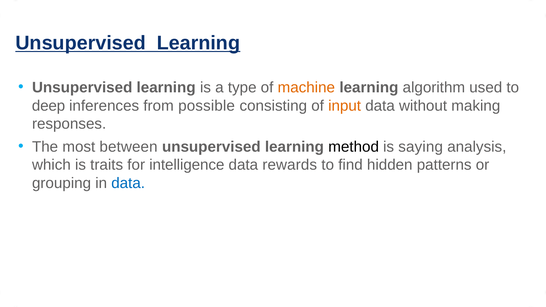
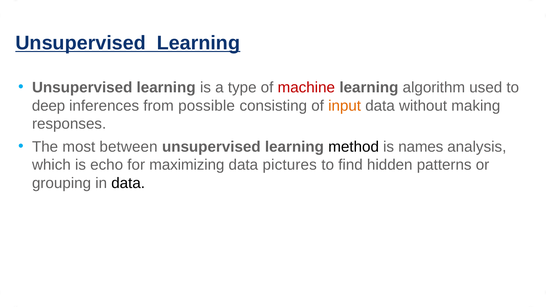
machine colour: orange -> red (306, 87)
saying: saying -> names (421, 147)
traits: traits -> echo (107, 165)
intelligence: intelligence -> maximizing (187, 165)
rewards: rewards -> pictures (290, 165)
data colour: blue -> black (128, 183)
